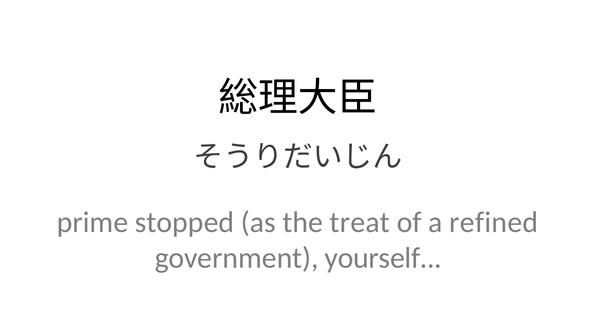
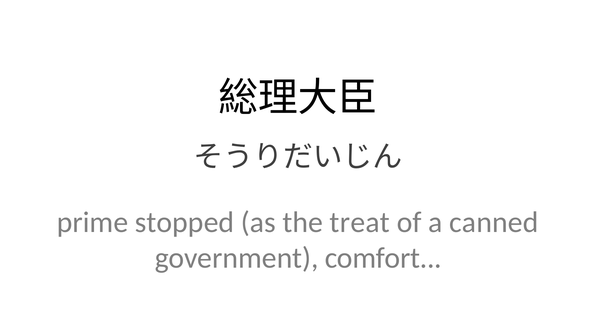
refined: refined -> canned (494, 223)
yourself: yourself -> comfort (383, 258)
